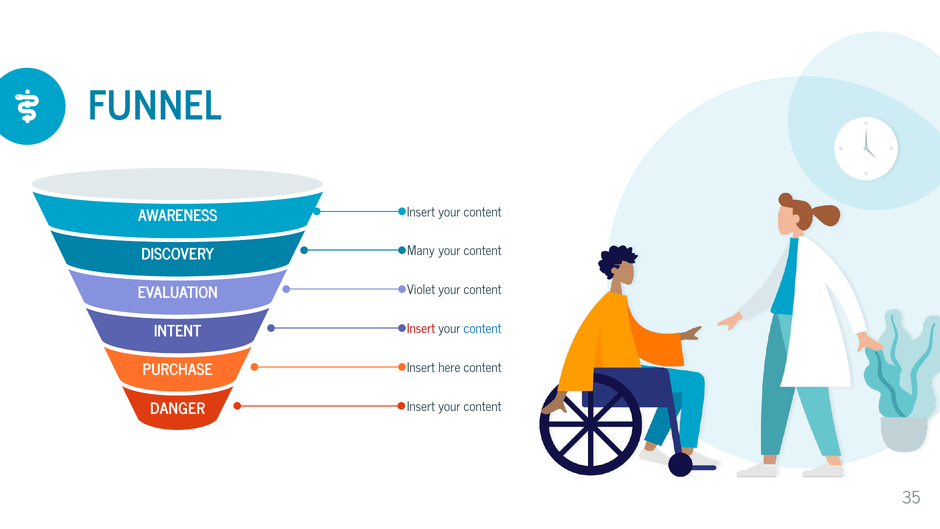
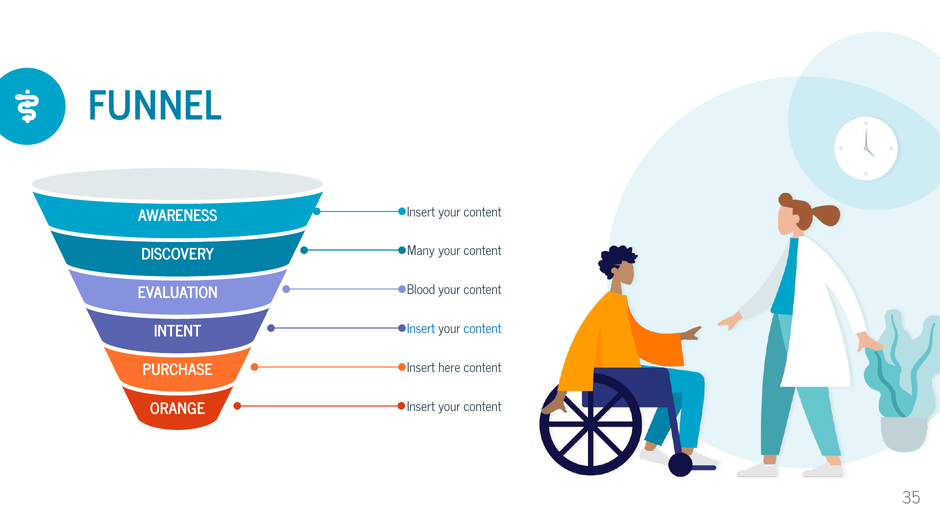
Violet: Violet -> Blood (421, 290)
Insert colour: red -> blue (421, 329)
DANGER: DANGER -> ORANGE (178, 409)
